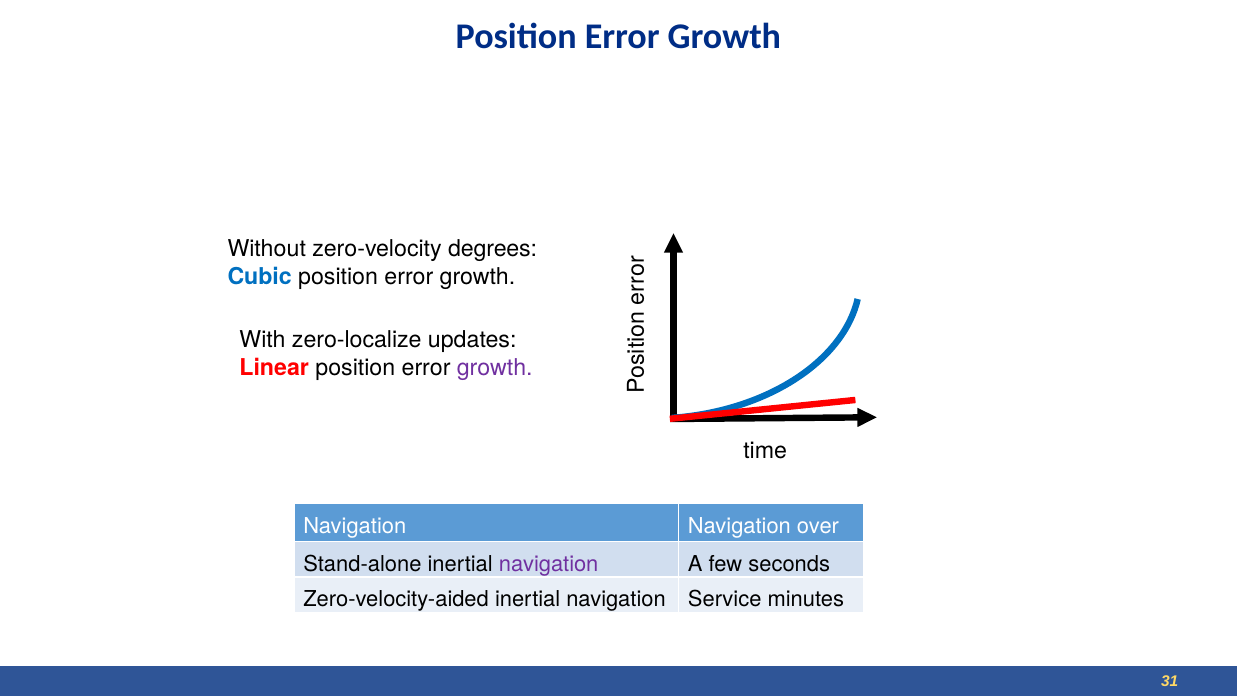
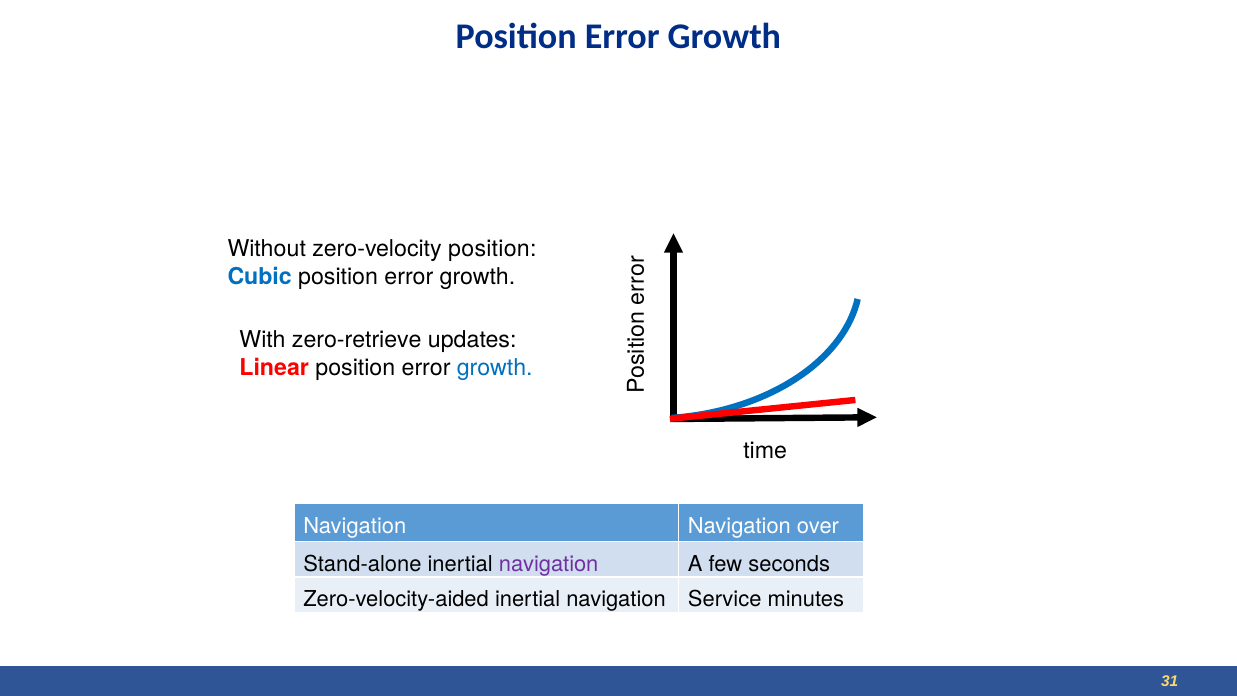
zero-velocity degrees: degrees -> position (492, 249)
zero-localize: zero-localize -> zero-retrieve (357, 340)
growth colour: purple -> blue (495, 368)
